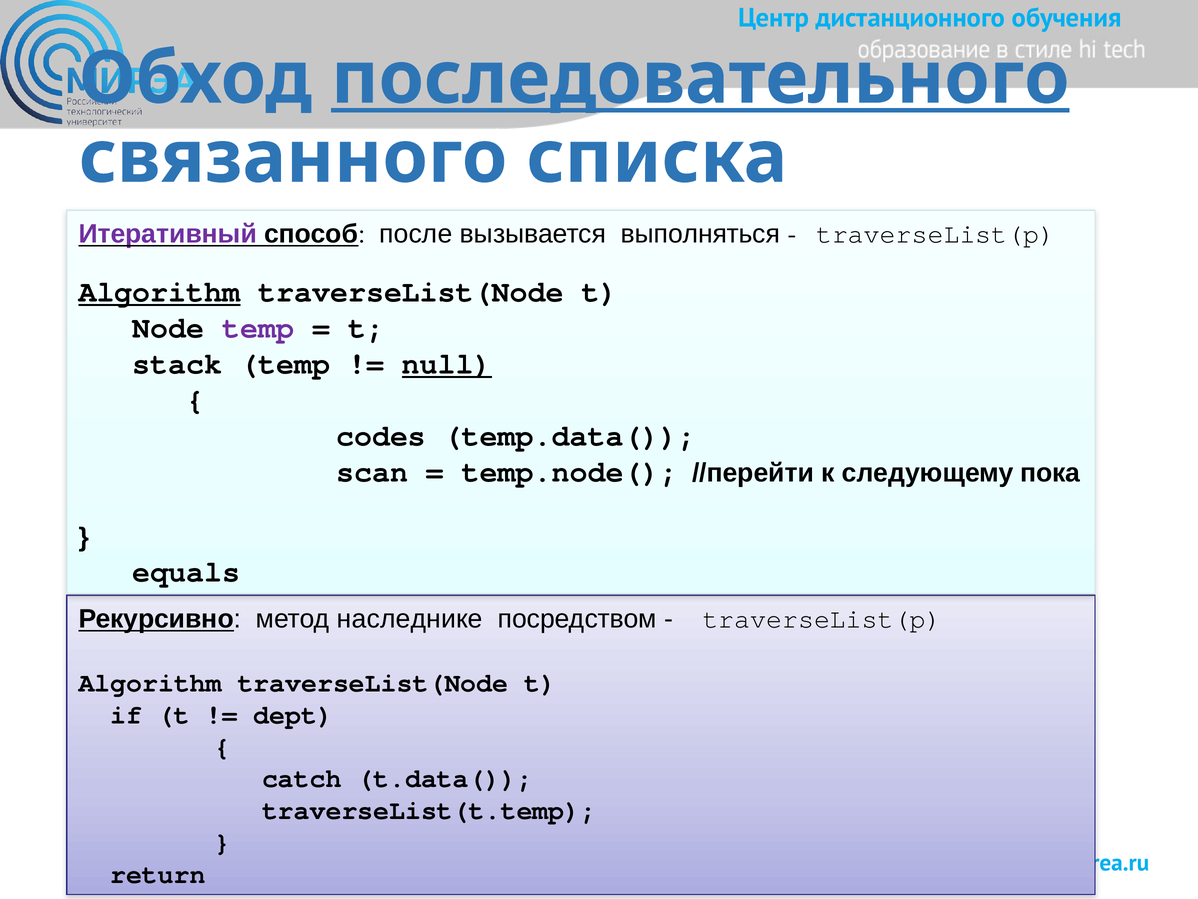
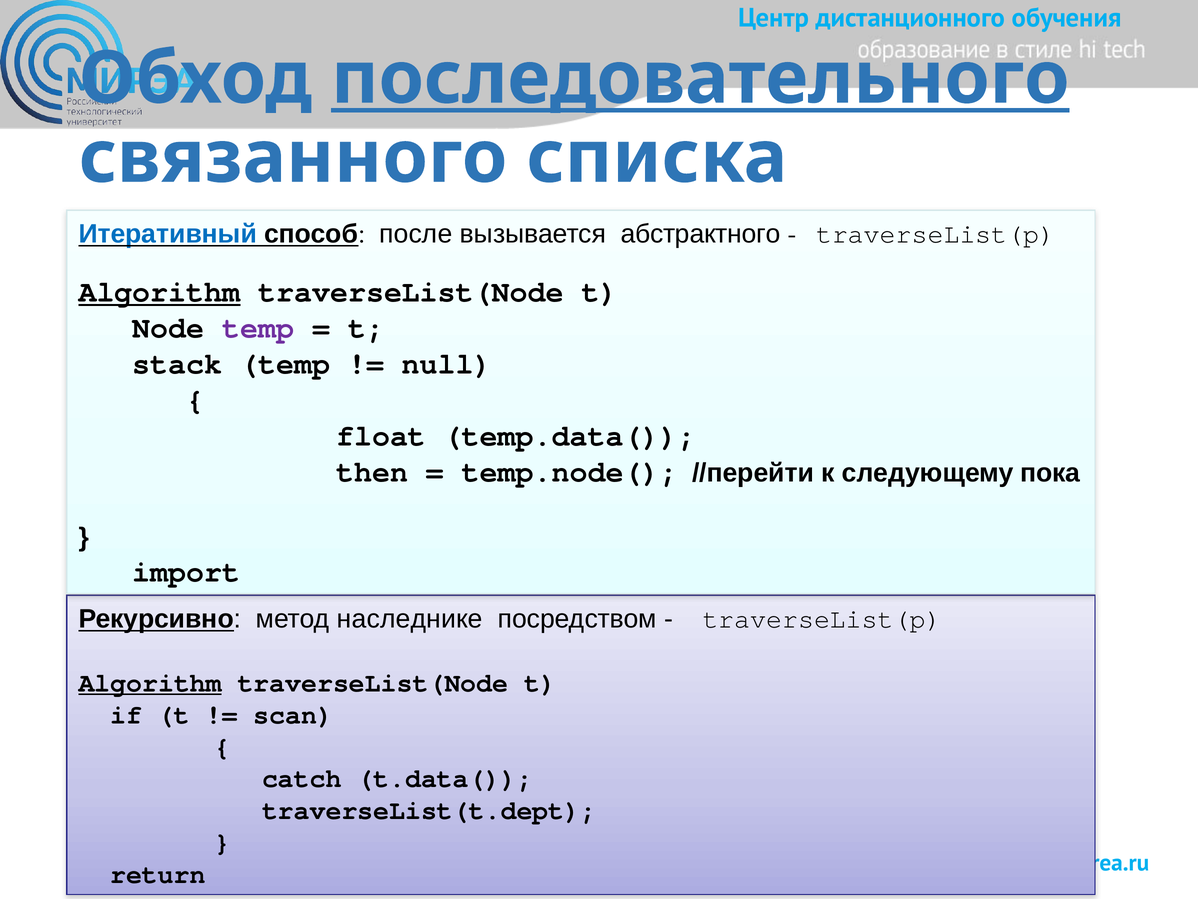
Итеративный colour: purple -> blue (168, 234)
выполняться: выполняться -> абстрактного (701, 234)
null underline: present -> none (447, 364)
codes: codes -> float (381, 436)
scan: scan -> then (372, 472)
equals: equals -> import (186, 571)
Algorithm underline: none -> present (150, 682)
dept: dept -> scan (293, 714)
traverseList(t.temp: traverseList(t.temp -> traverseList(t.dept (429, 810)
